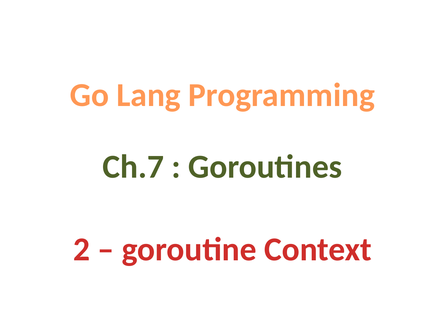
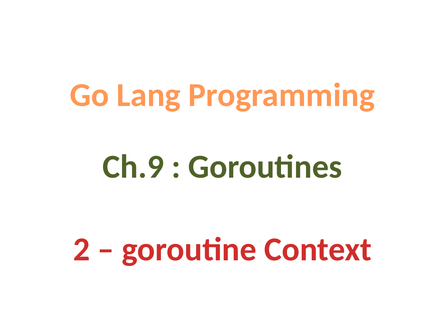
Ch.7: Ch.7 -> Ch.9 (133, 167)
